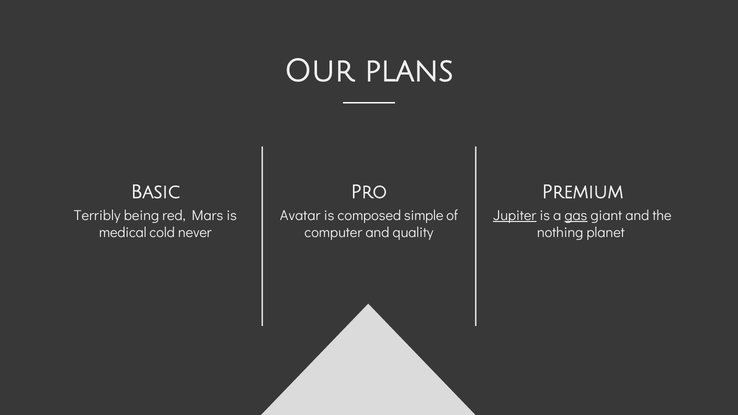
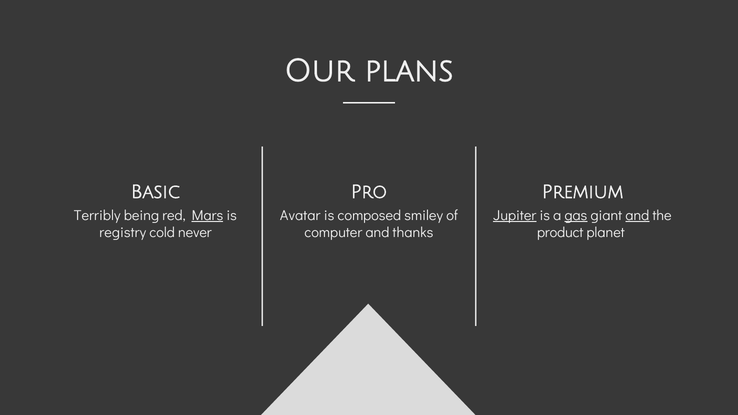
Mars underline: none -> present (207, 215)
simple: simple -> smiley (424, 215)
and underline: none -> present (637, 215)
medical: medical -> registry (123, 233)
quality: quality -> thanks (413, 233)
nothing: nothing -> product (560, 233)
